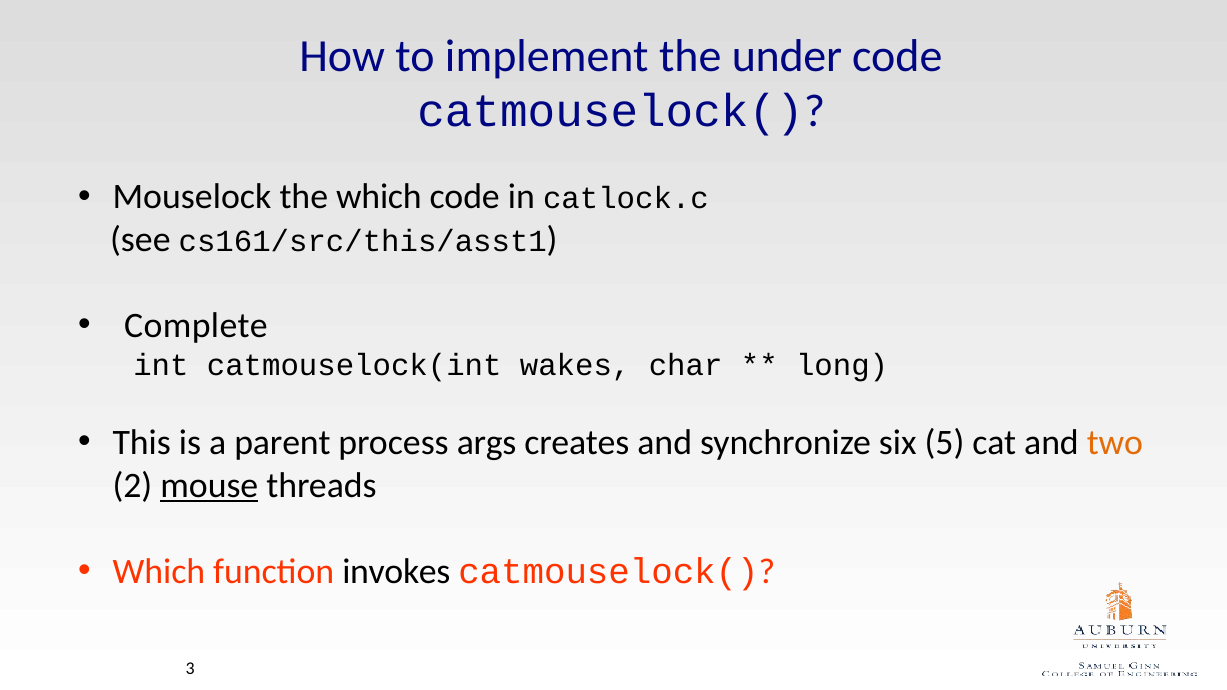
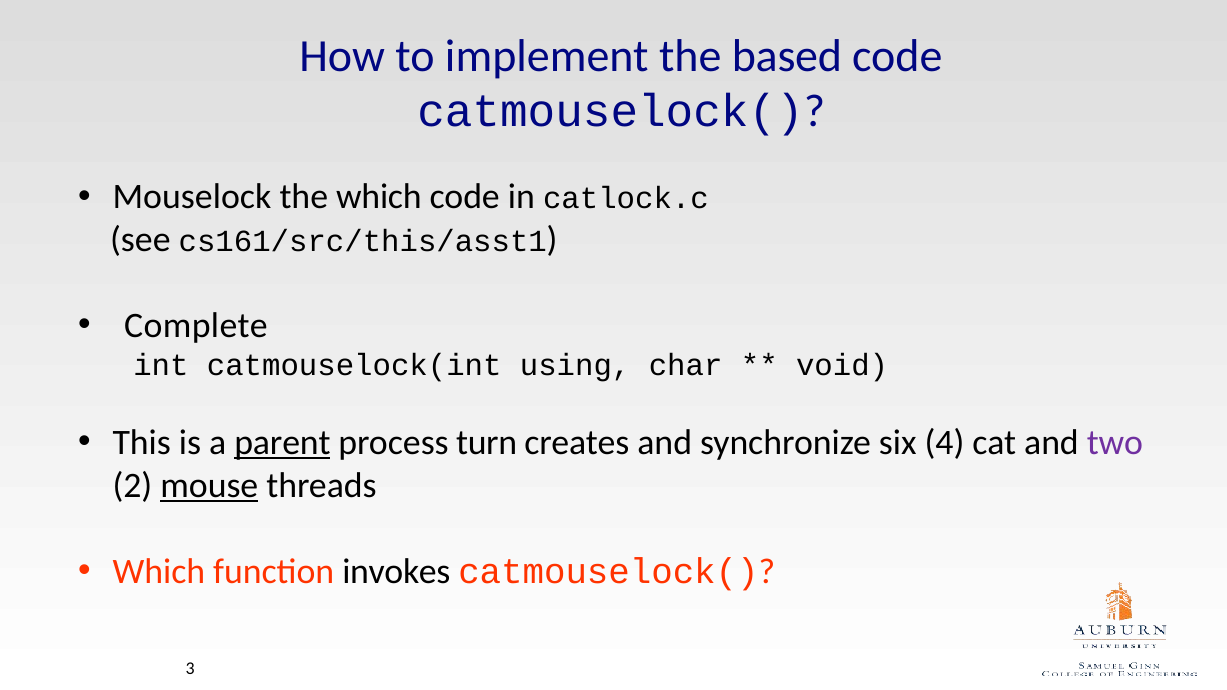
under: under -> based (787, 56)
wakes: wakes -> using (575, 366)
long: long -> void (842, 366)
parent underline: none -> present (282, 443)
args: args -> turn (487, 443)
5: 5 -> 4 (945, 443)
two colour: orange -> purple (1115, 443)
